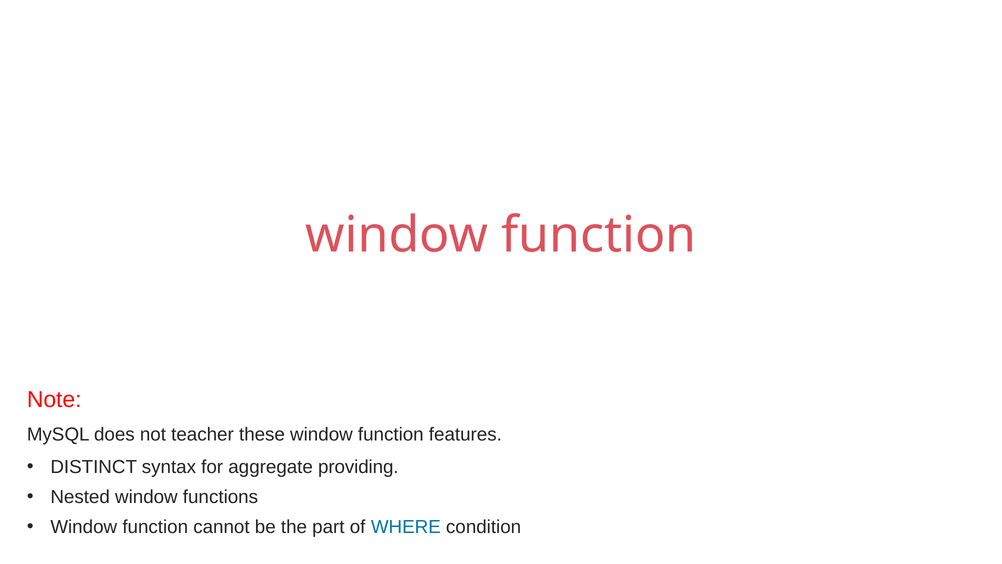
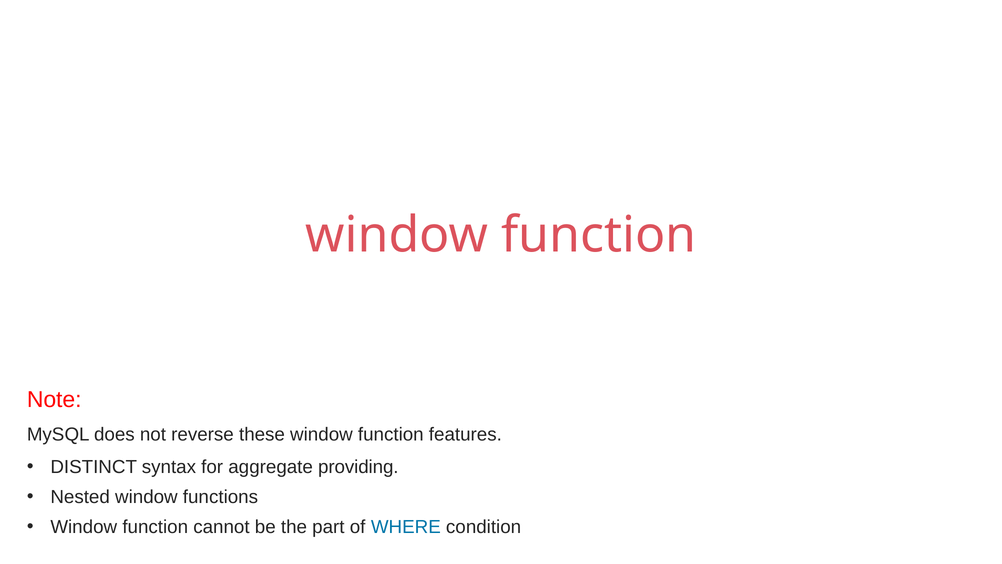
teacher: teacher -> reverse (203, 434)
